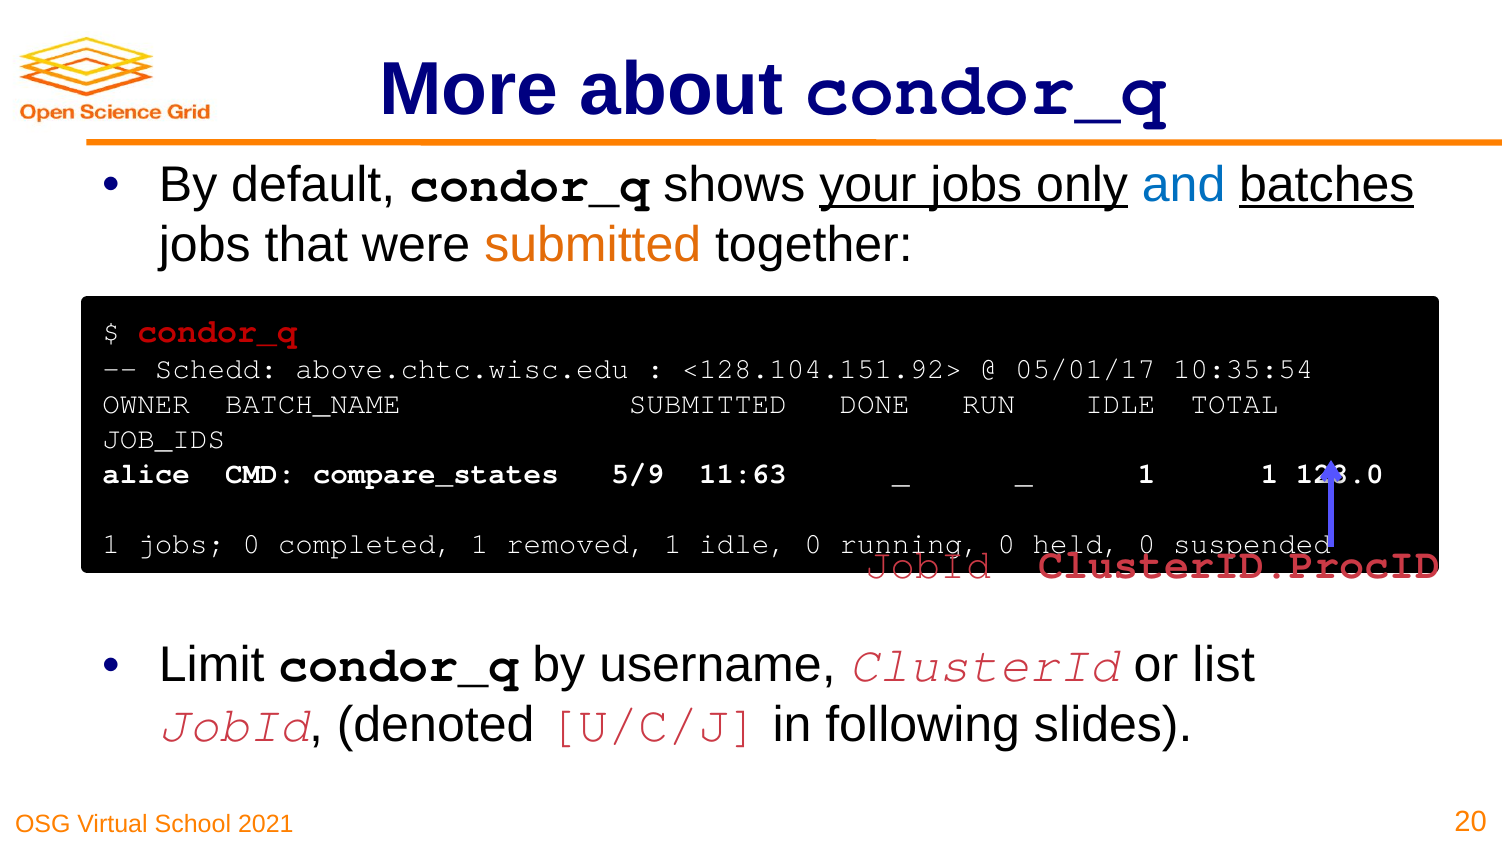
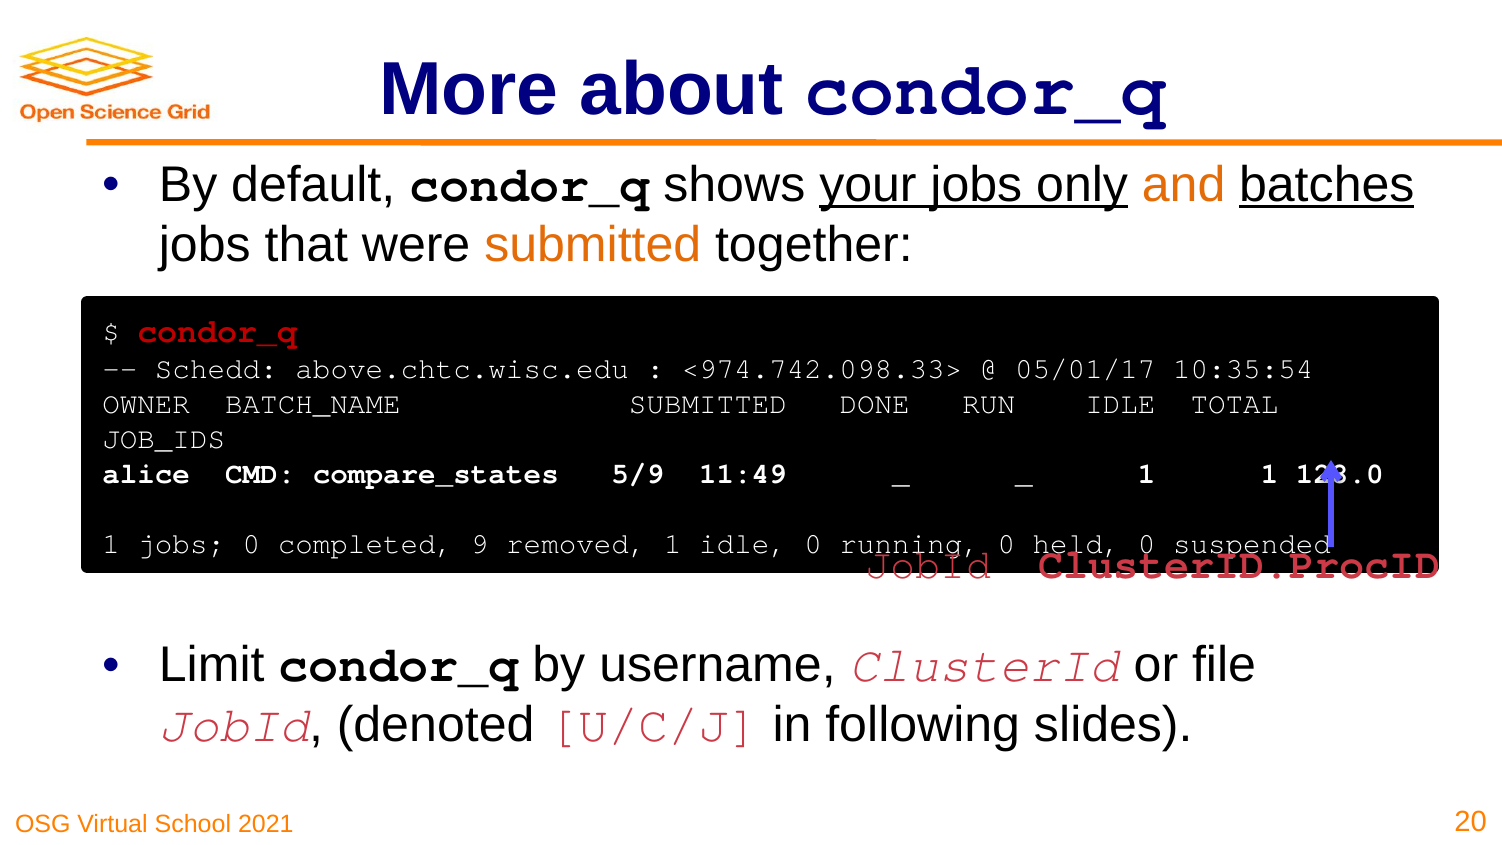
and colour: blue -> orange (1184, 185)
<128.104.151.92>: <128.104.151.92> -> <974.742.098.33> (822, 369)
11:63: 11:63 -> 11:49 (743, 474)
completed 1: 1 -> 9 (480, 544)
list: list -> file (1224, 665)
